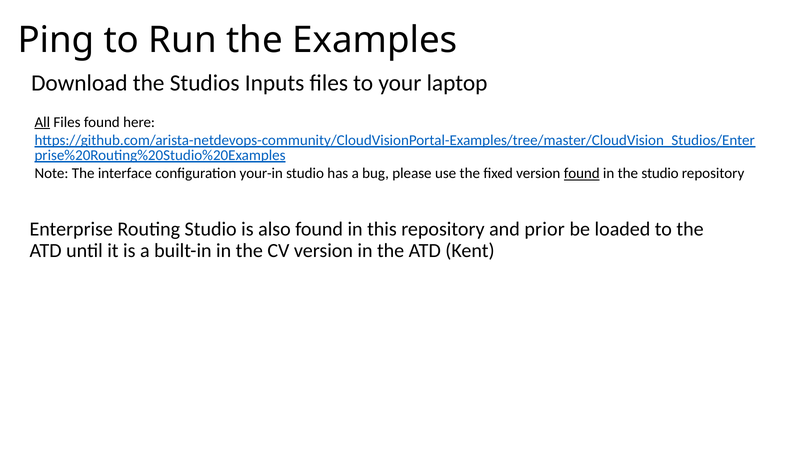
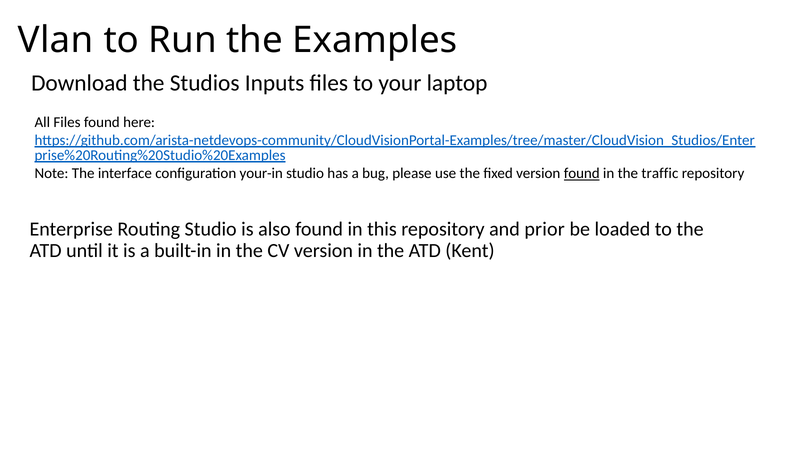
Ping: Ping -> Vlan (56, 40)
All underline: present -> none (42, 122)
the studio: studio -> traffic (660, 174)
